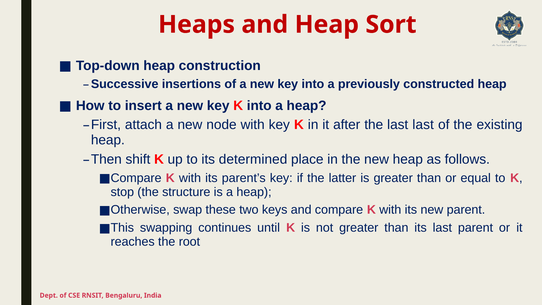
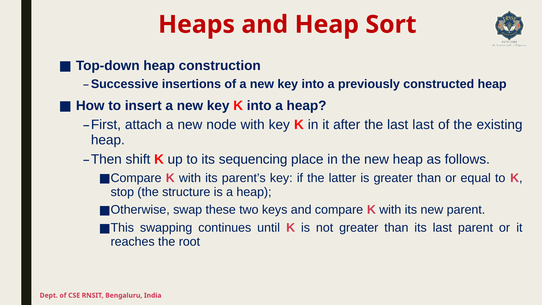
determined: determined -> sequencing (253, 159)
